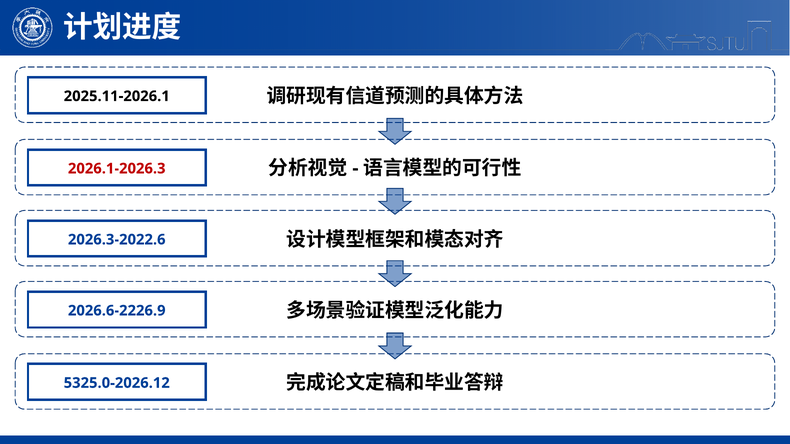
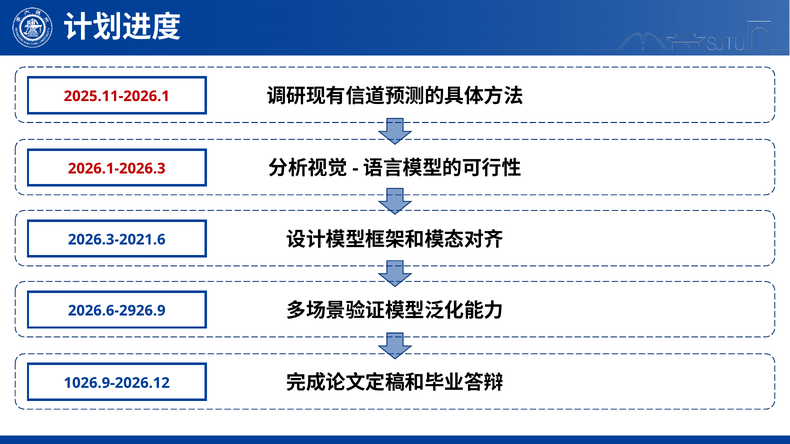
2025.11-2026.1 colour: black -> red (117, 96)
2026.3-2022.6: 2026.3-2022.6 -> 2026.3-2021.6 (117, 240)
2026.6-2226.9: 2026.6-2226.9 -> 2026.6-2926.9 (117, 311)
5325.0-2026.12: 5325.0-2026.12 -> 1026.9-2026.12 (117, 383)
